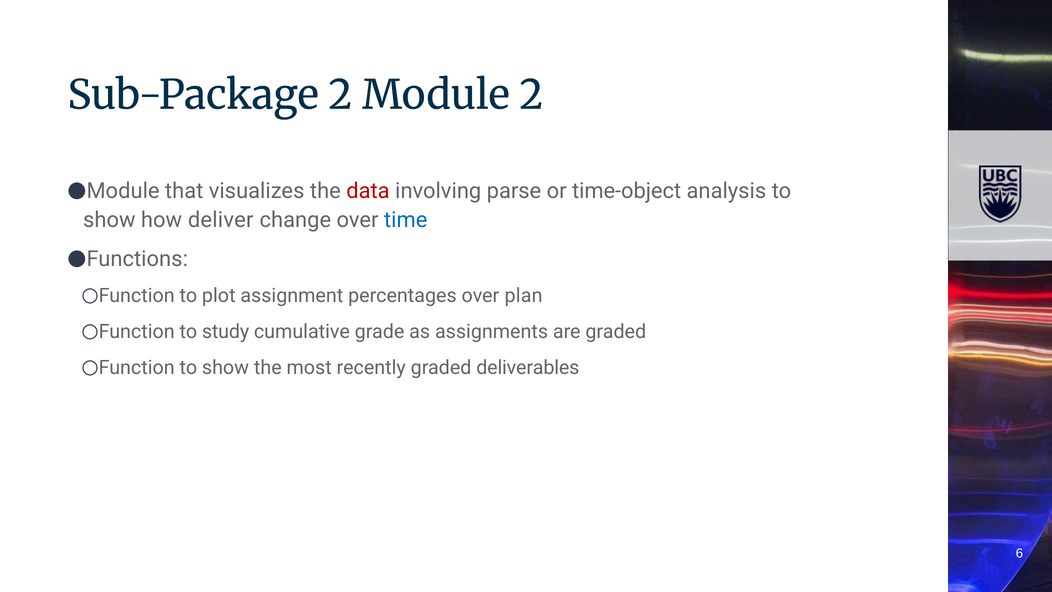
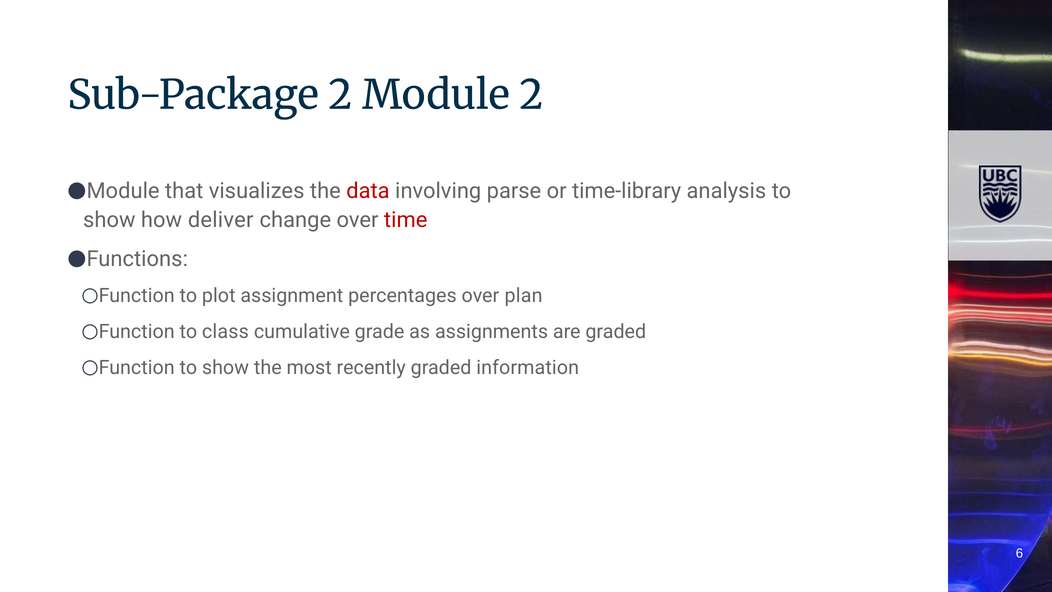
time-object: time-object -> time-library (627, 191)
time colour: blue -> red (406, 220)
study: study -> class (225, 332)
deliverables: deliverables -> information (528, 368)
